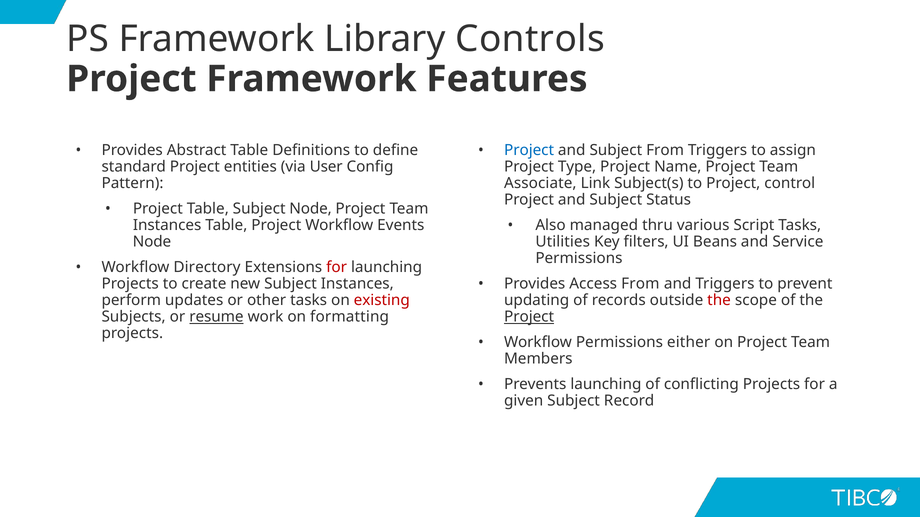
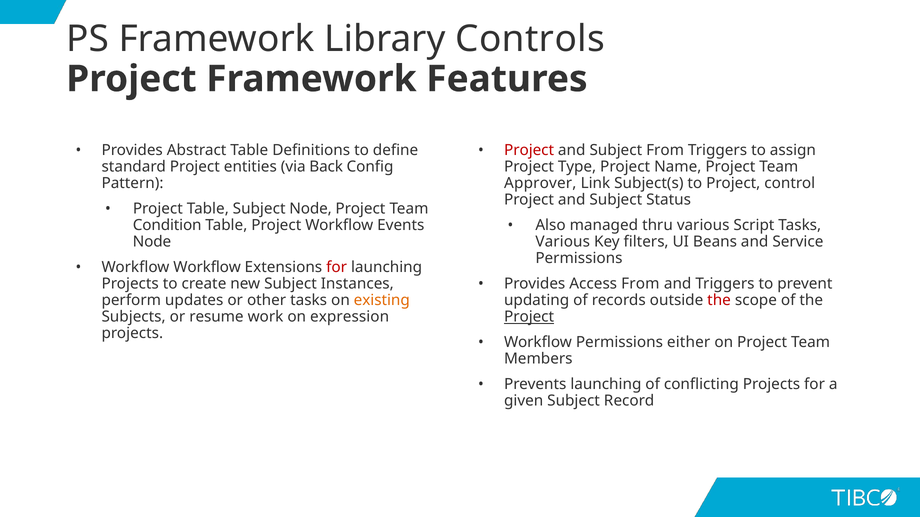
Project colour: blue -> red (529, 150)
User: User -> Back (326, 167)
Associate: Associate -> Approver (540, 183)
Instances: Instances -> Condition (167, 225)
Utilities: Utilities -> Various (563, 242)
Workflow Directory: Directory -> Workflow (207, 267)
existing colour: red -> orange (382, 301)
resume underline: present -> none (216, 317)
formatting: formatting -> expression (350, 317)
